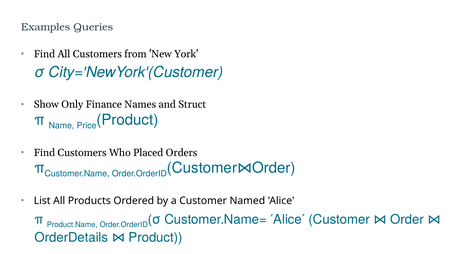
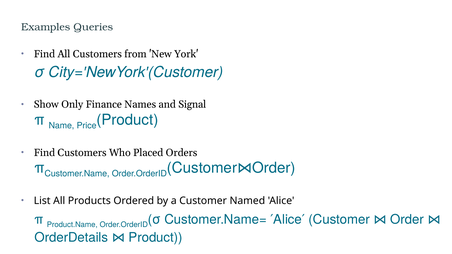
Struct: Struct -> Signal (192, 105)
